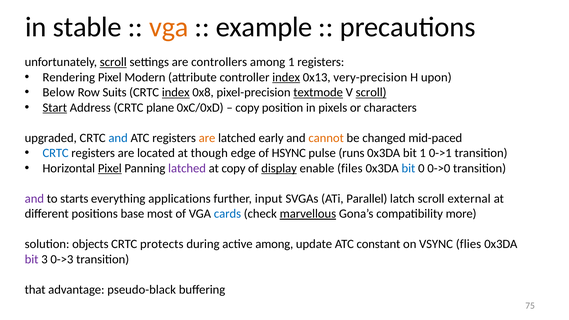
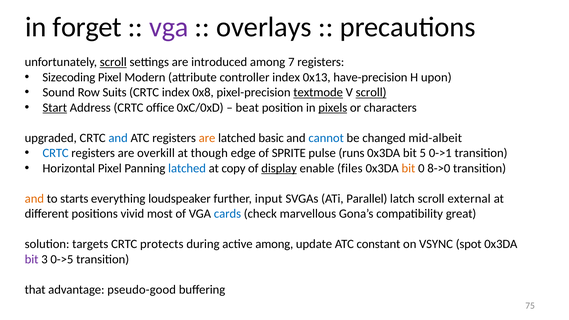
stable: stable -> forget (87, 27)
vga colour: orange -> purple (169, 27)
example: example -> overlays (264, 27)
controllers: controllers -> introduced (219, 62)
among 1: 1 -> 7 (291, 62)
Rendering: Rendering -> Sizecoding (69, 77)
index underline: present -> none (286, 77)
very-precision: very-precision -> have-precision (370, 77)
Below: Below -> Sound (59, 92)
index underline: present -> none (176, 92)
plane: plane -> office (160, 108)
copy: copy -> beat (247, 108)
pixels underline: none -> present (333, 108)
early: early -> basic (271, 138)
cannot colour: orange -> blue (326, 138)
mid-paced: mid-paced -> mid-albeit (435, 138)
located: located -> overkill (156, 153)
HSYNC: HSYNC -> SPRITE (289, 153)
bit 1: 1 -> 5 (423, 153)
Pixel underline: present -> none (110, 168)
latched colour: purple -> blue (187, 168)
bit colour: blue -> orange (408, 168)
0->0: 0->0 -> 8->0 (439, 168)
and colour: purple -> orange (34, 199)
applications: applications -> loudspeaker (180, 199)
base: base -> vivid (132, 214)
marvellous underline: present -> none (308, 214)
more: more -> great (461, 214)
objects: objects -> targets (90, 244)
flies: flies -> spot (469, 244)
0->3: 0->3 -> 0->5 (62, 259)
pseudo-black: pseudo-black -> pseudo-good (142, 290)
